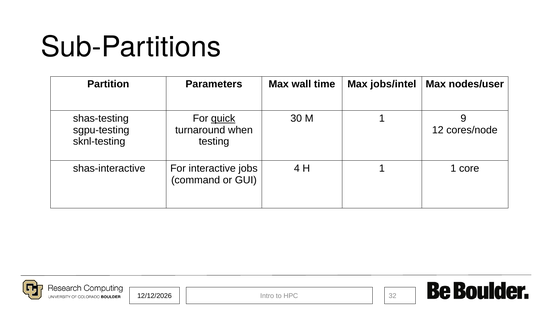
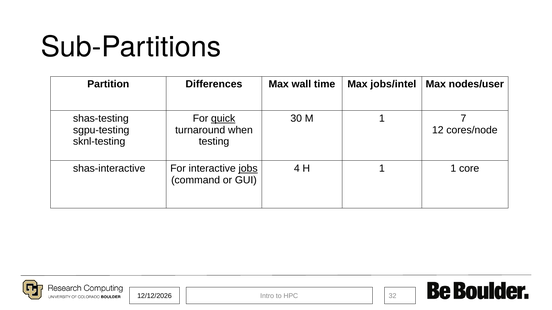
Parameters: Parameters -> Differences (214, 84)
9: 9 -> 7 (463, 119)
jobs underline: none -> present (248, 169)
